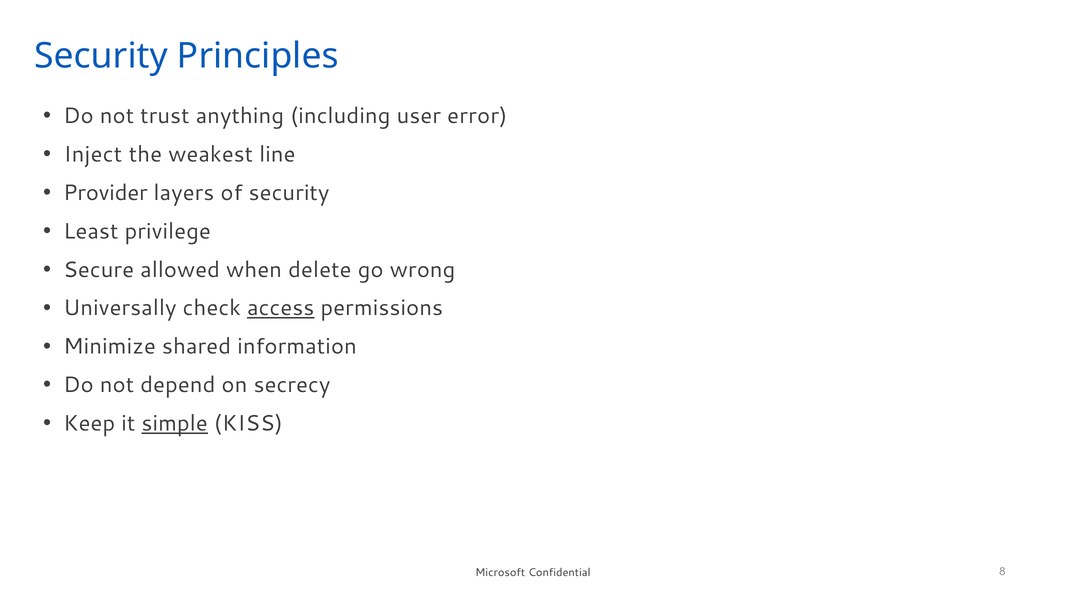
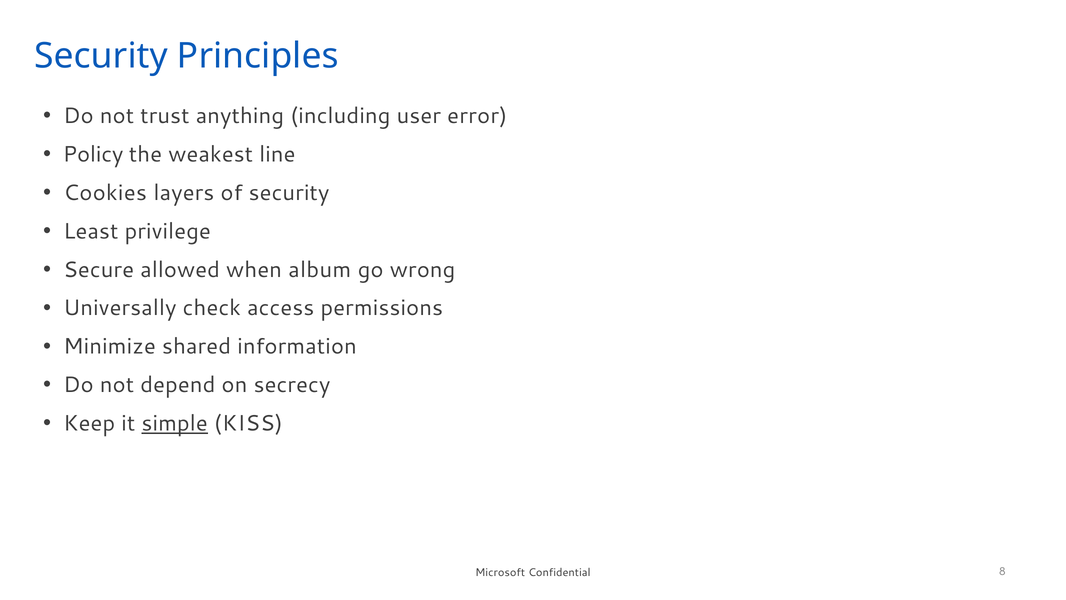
Inject: Inject -> Policy (93, 154)
Provider: Provider -> Cookies (105, 193)
delete: delete -> album (320, 270)
access underline: present -> none (281, 308)
